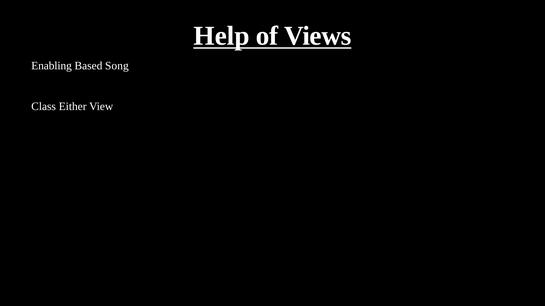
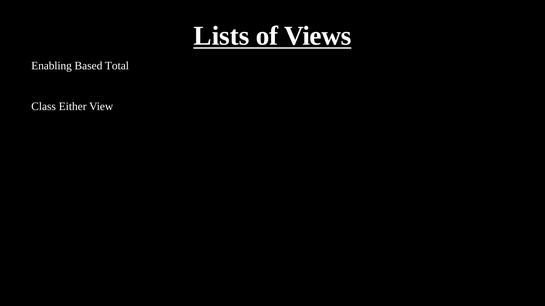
Help: Help -> Lists (222, 36)
Song: Song -> Total (117, 66)
